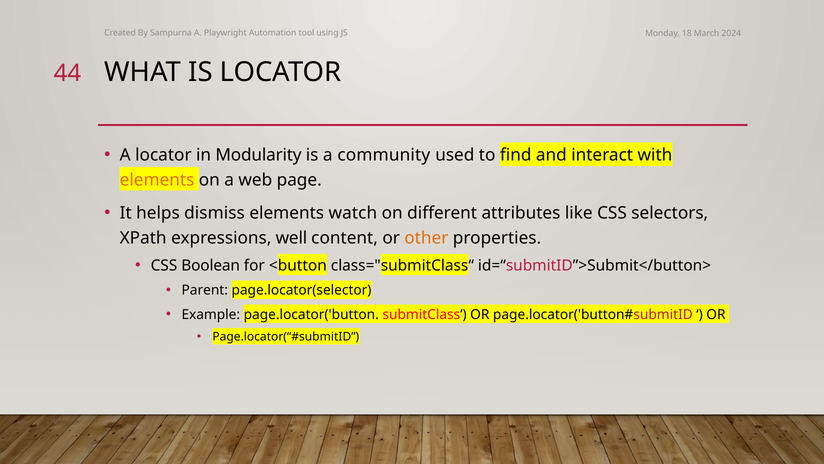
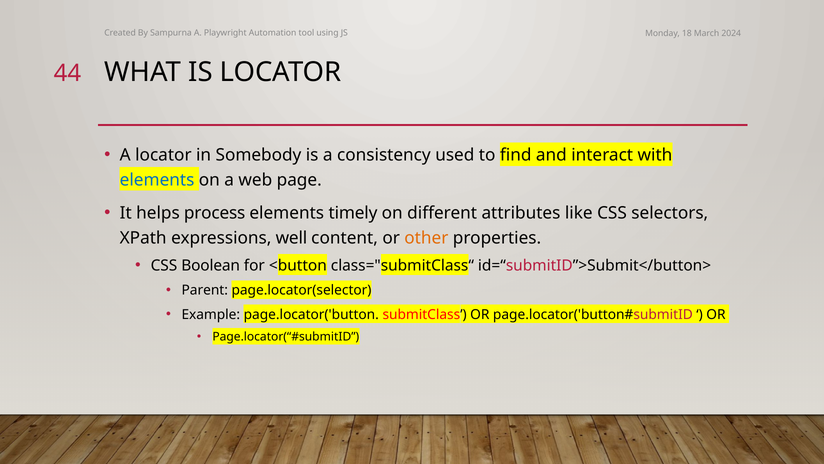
Modularity: Modularity -> Somebody (258, 155)
community: community -> consistency (384, 155)
elements colour: orange -> blue (157, 180)
dismiss: dismiss -> process (215, 213)
watch: watch -> timely (353, 213)
